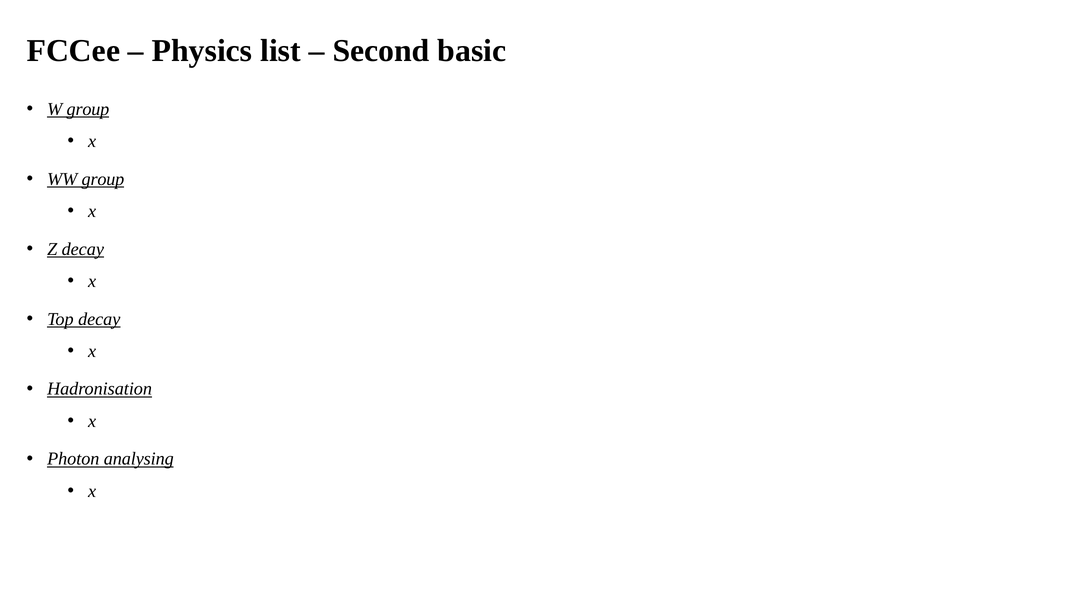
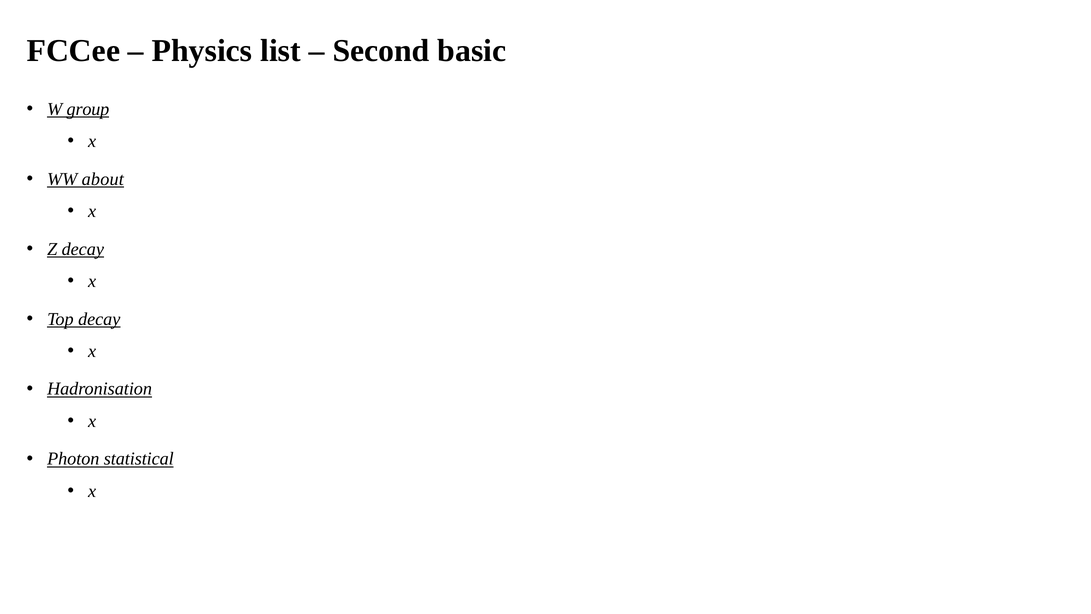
WW group: group -> about (103, 179)
analysing: analysing -> statistical (139, 459)
